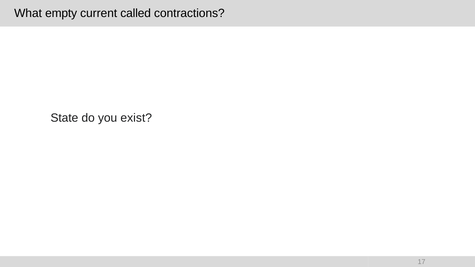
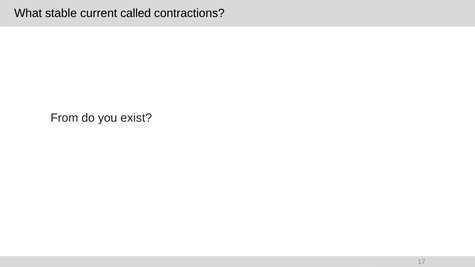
empty: empty -> stable (61, 13)
State: State -> From (64, 118)
